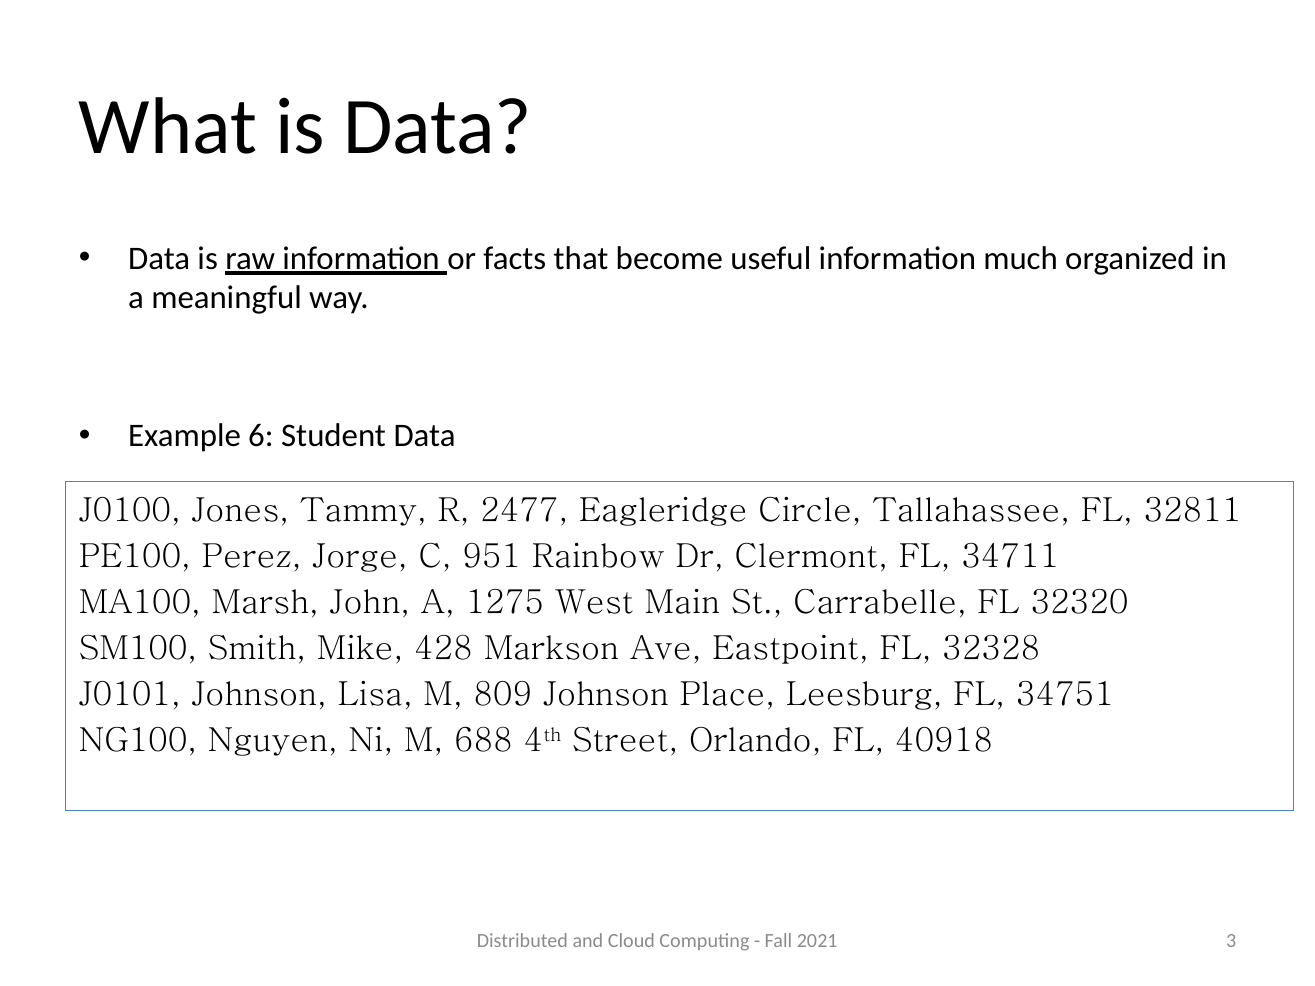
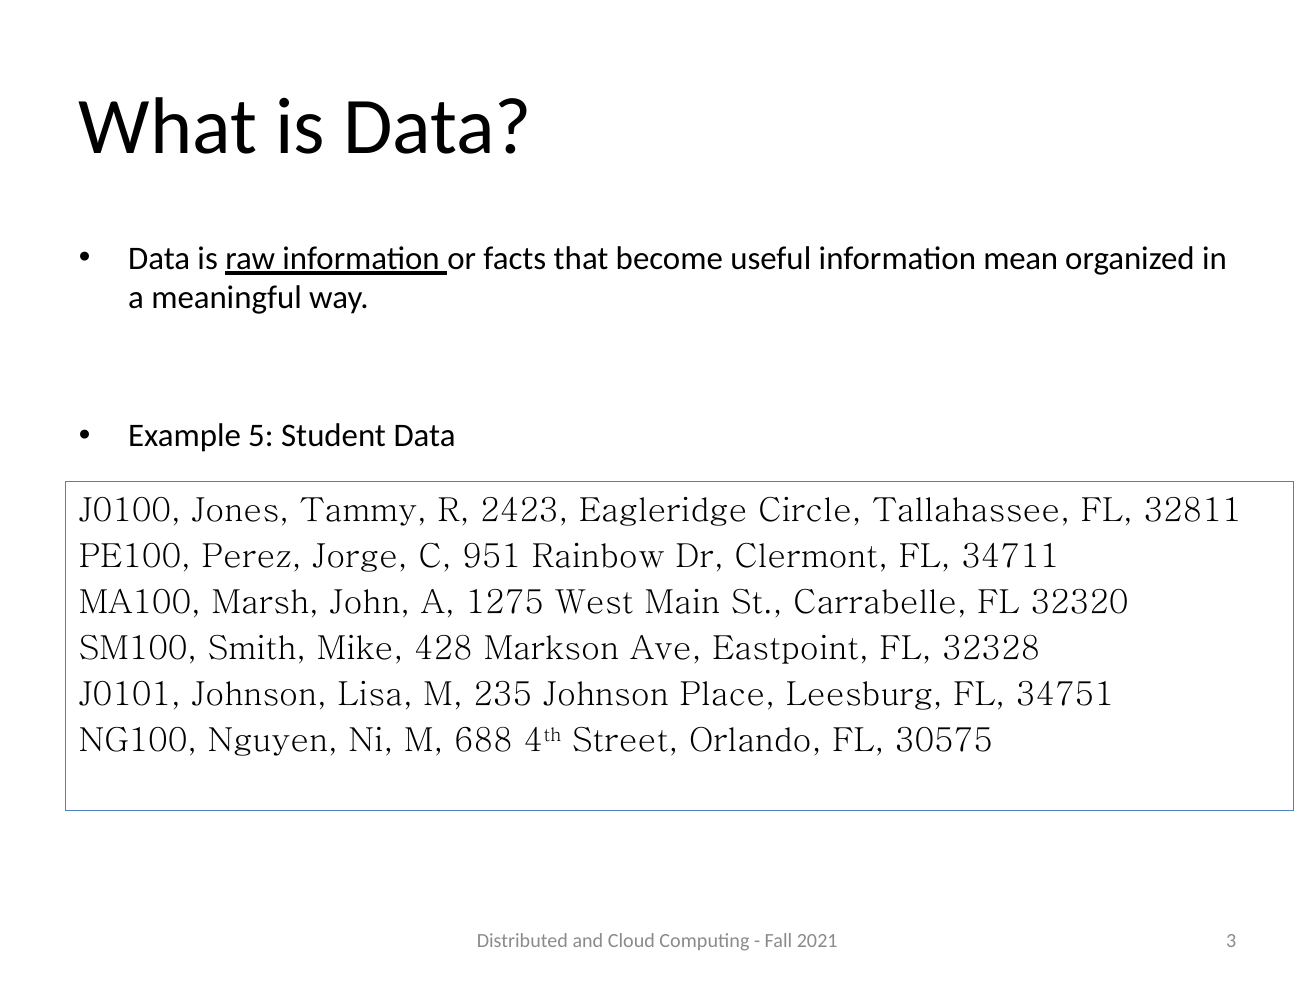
much: much -> mean (1021, 259)
6: 6 -> 5 (261, 436)
2477: 2477 -> 2423 (524, 511)
809: 809 -> 235 (503, 695)
40918: 40918 -> 30575 (944, 741)
